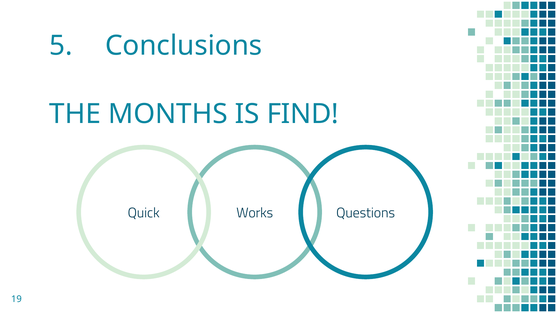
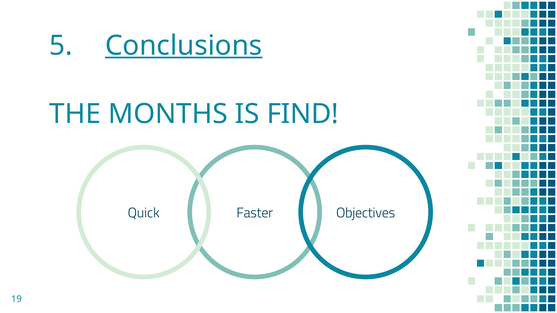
Conclusions underline: none -> present (184, 46)
Works: Works -> Faster (255, 213)
Questions: Questions -> Objectives (366, 213)
